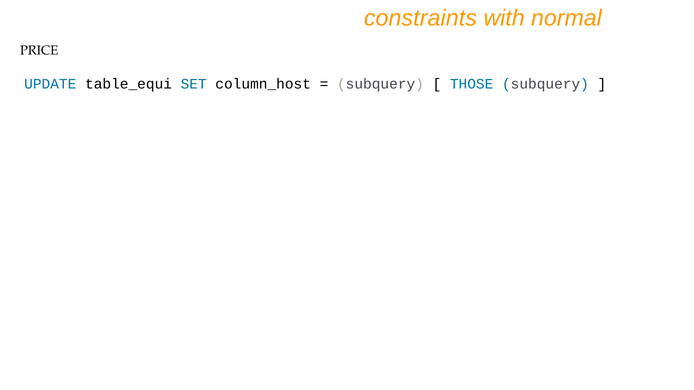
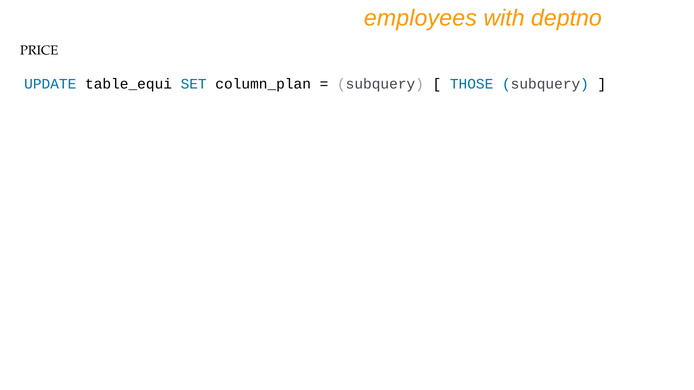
constraints: constraints -> employees (420, 18)
normal: normal -> deptno (566, 18)
column_host: column_host -> column_plan (263, 84)
